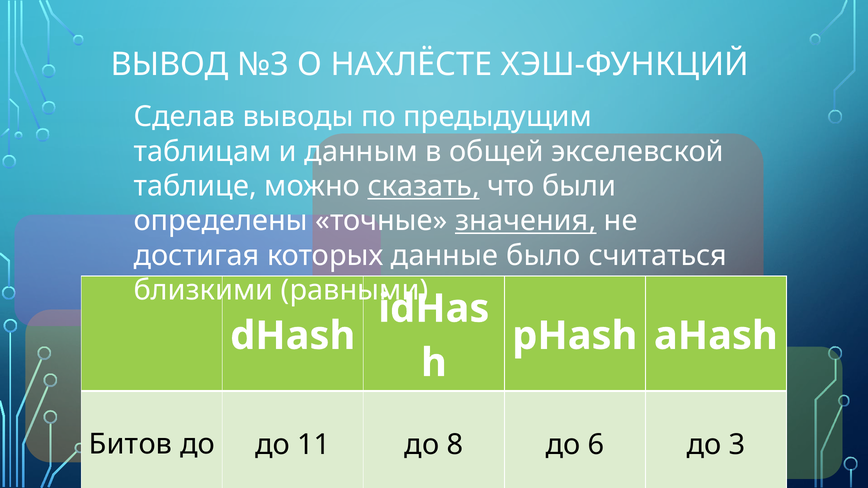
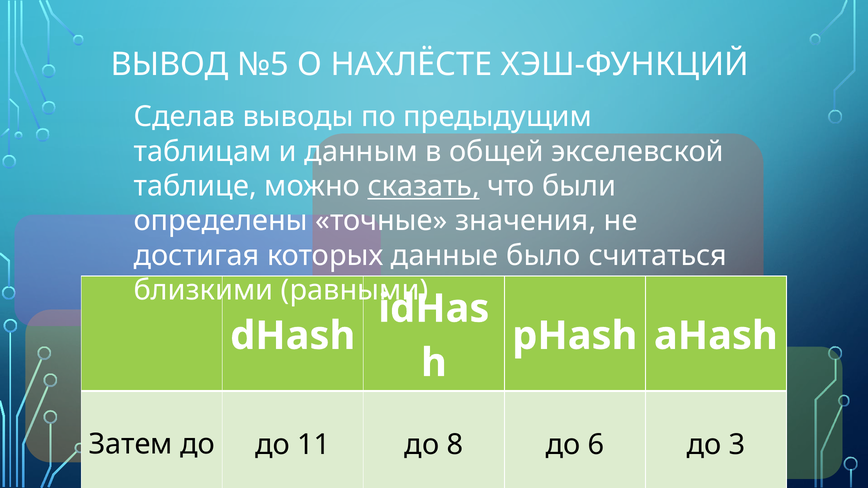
№3: №3 -> №5 (263, 65)
значения underline: present -> none (526, 221)
Битов: Битов -> Затем (131, 445)
